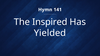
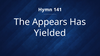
Inspired: Inspired -> Appears (50, 22)
